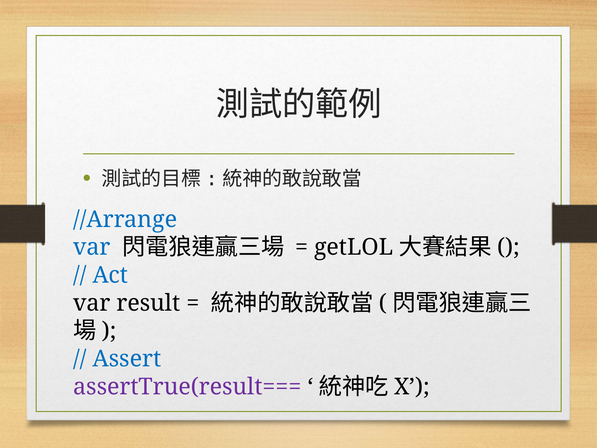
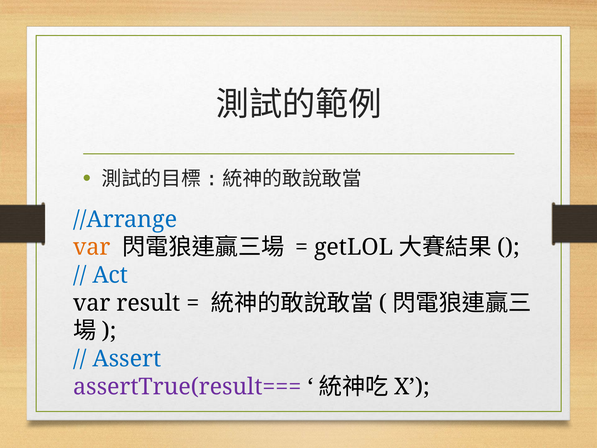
var colour: blue -> orange (92, 247)
